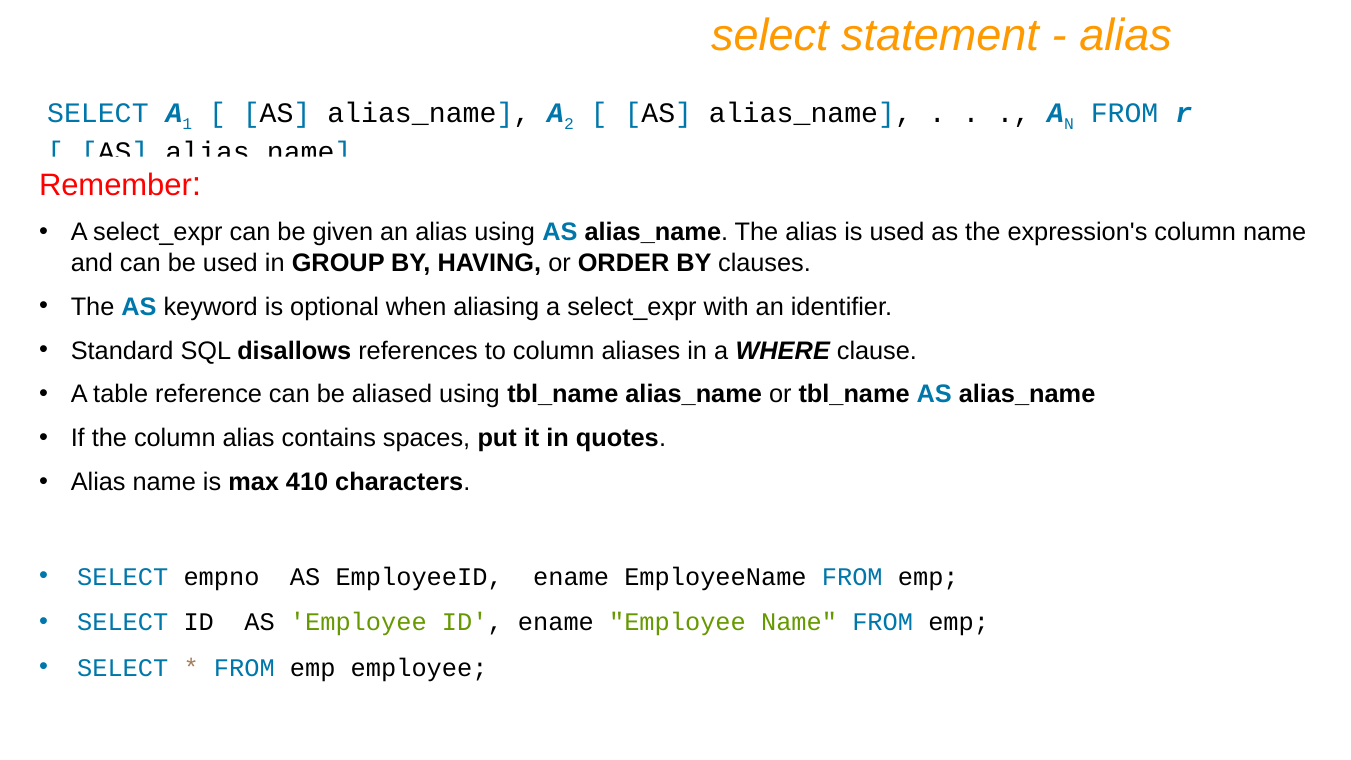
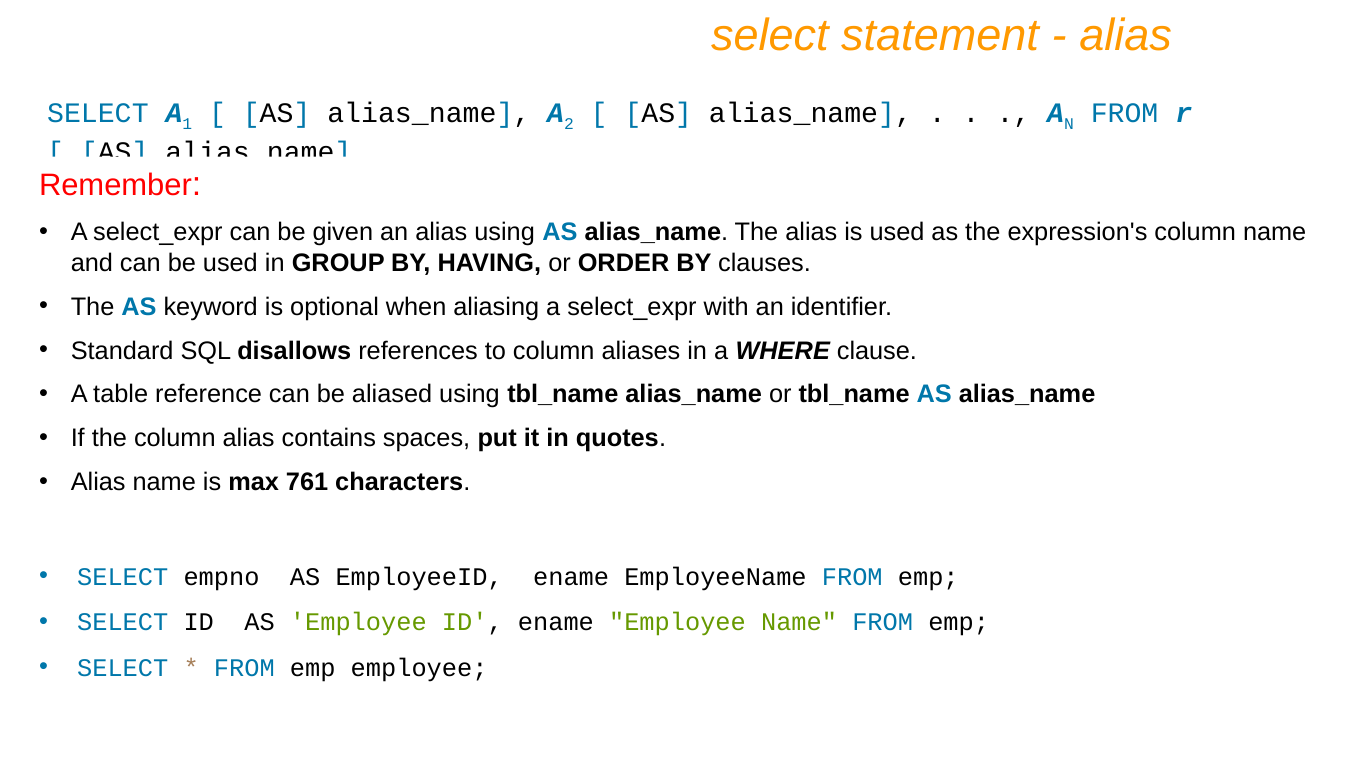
410: 410 -> 761 (307, 482)
